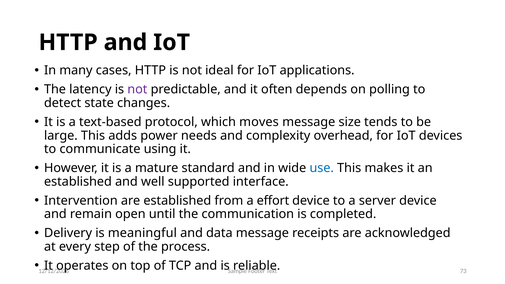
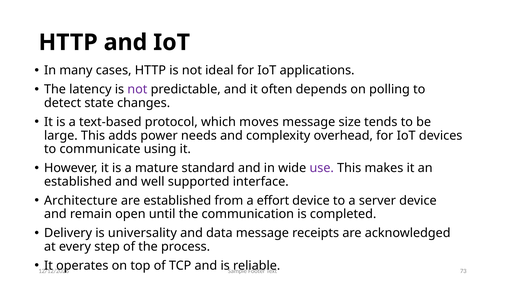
use colour: blue -> purple (322, 168)
Intervention: Intervention -> Architecture (81, 201)
meaningful: meaningful -> universality (142, 233)
